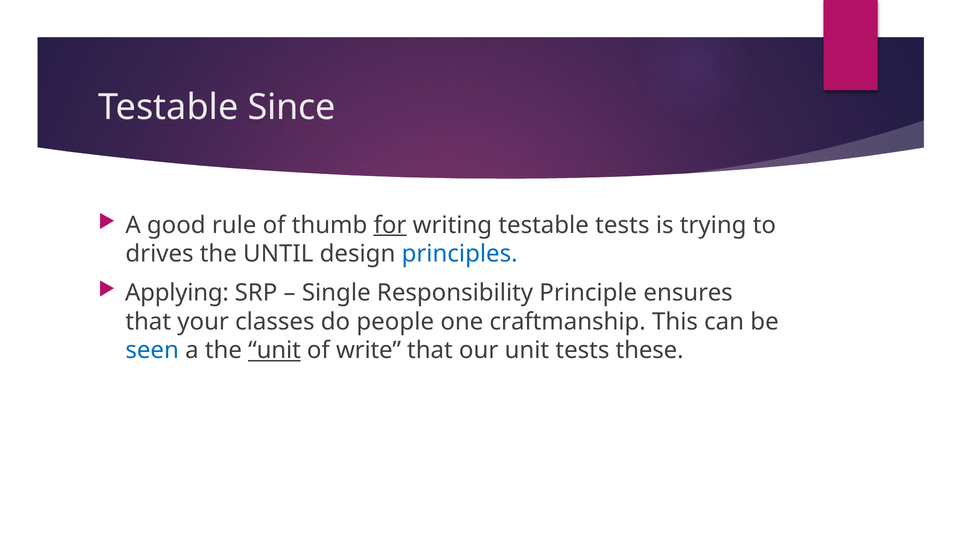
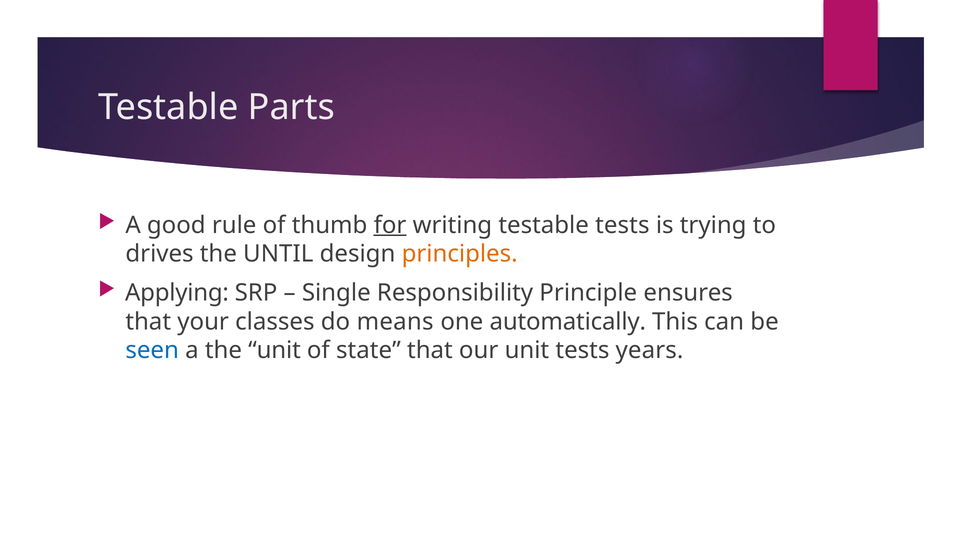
Since: Since -> Parts (291, 107)
principles colour: blue -> orange (460, 254)
people: people -> means (395, 322)
craftmanship: craftmanship -> automatically (568, 322)
unit underline: present -> none (275, 351)
write: write -> state (368, 351)
these: these -> years (649, 351)
